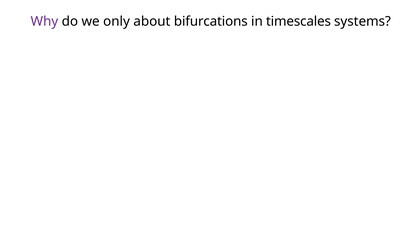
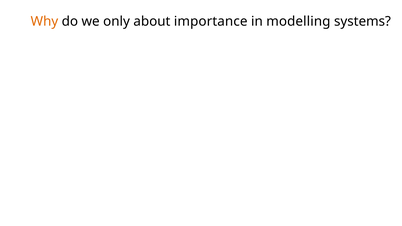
Why colour: purple -> orange (44, 22)
bifurcations: bifurcations -> importance (211, 22)
timescales: timescales -> modelling (298, 22)
